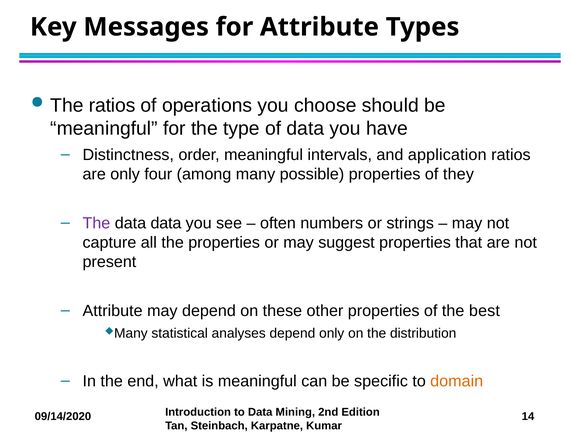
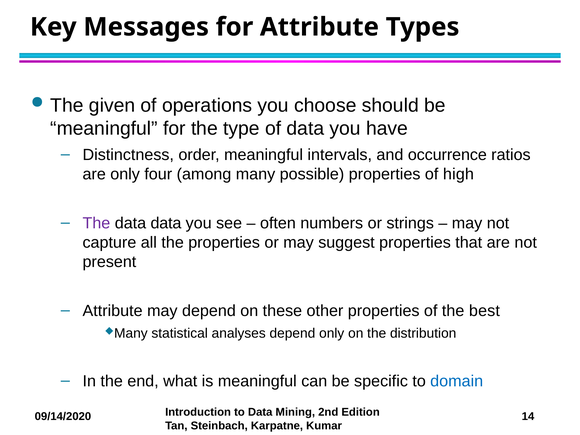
The ratios: ratios -> given (112, 105)
application: application -> occurrence (447, 155)
they: they -> high (458, 174)
domain colour: orange -> blue (457, 381)
